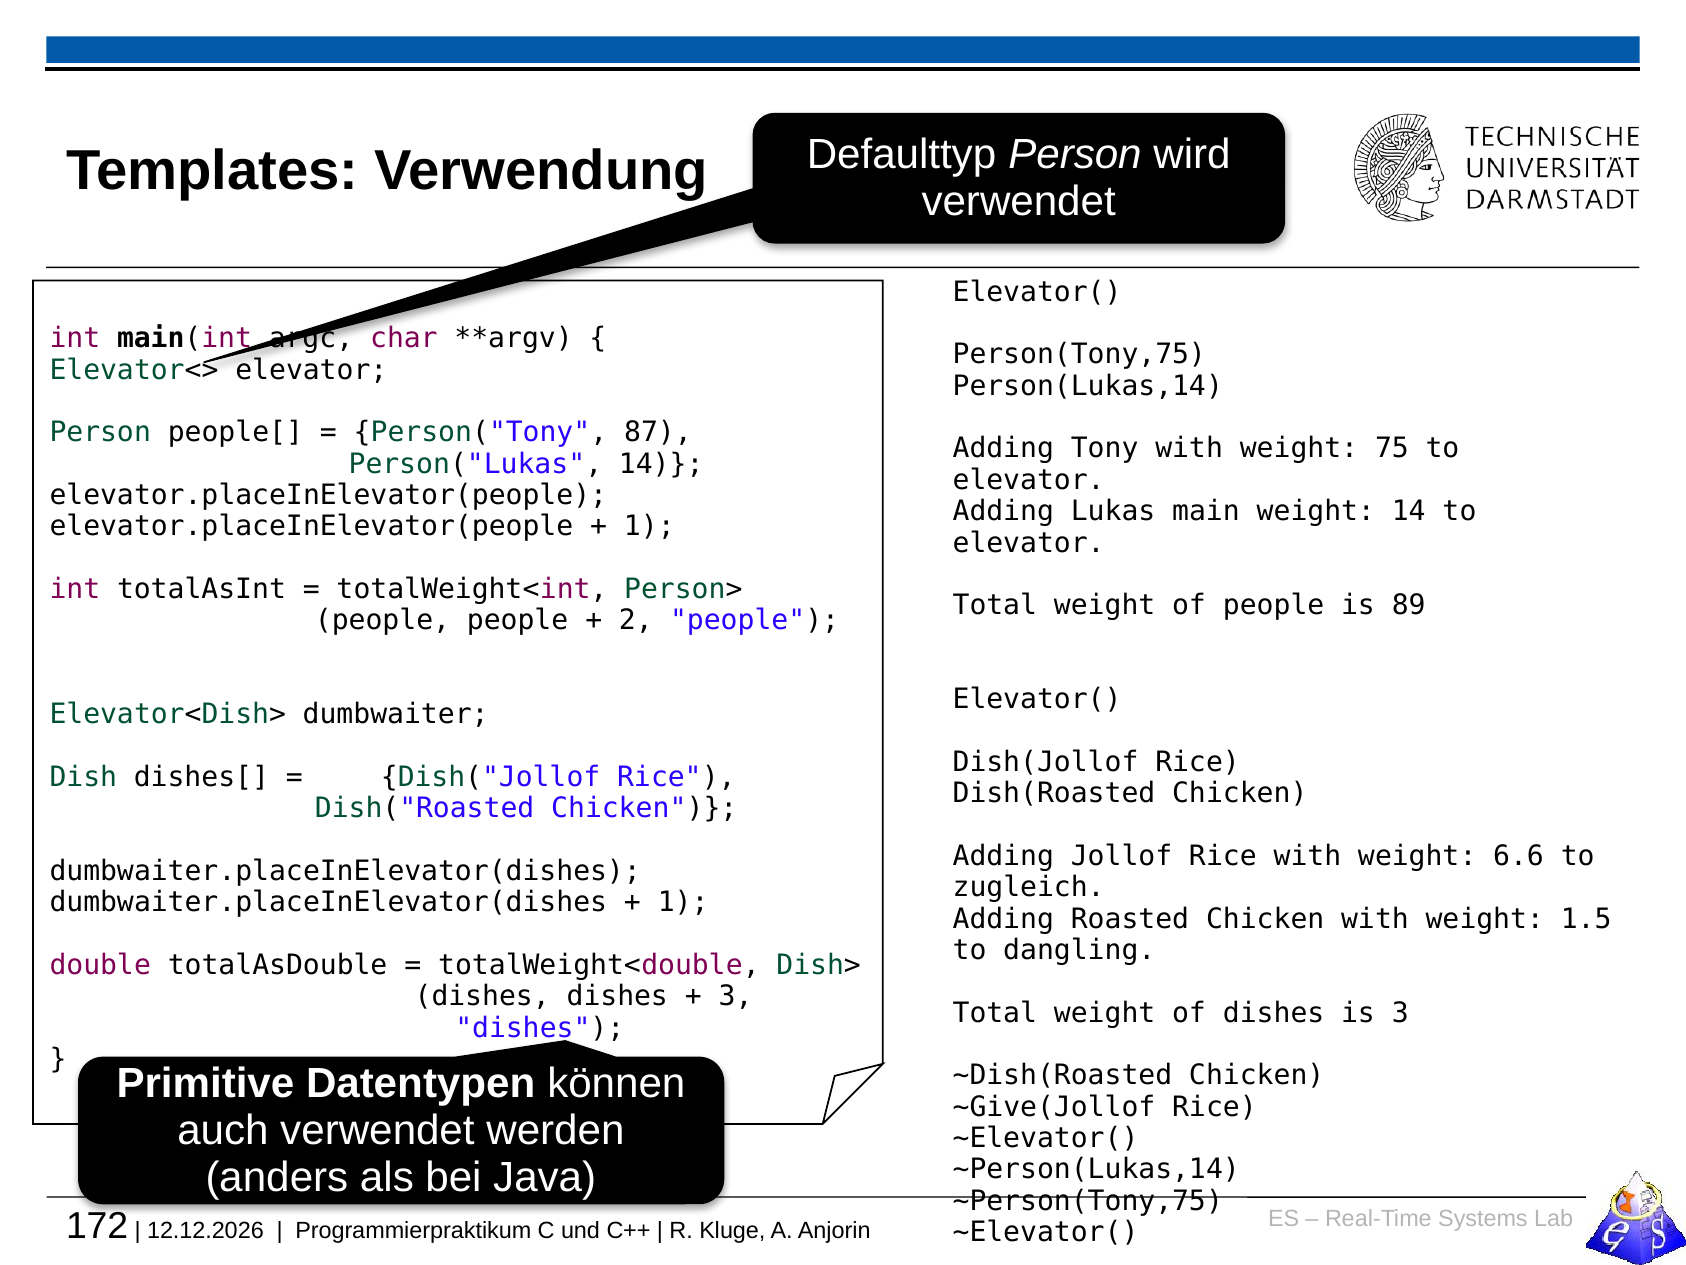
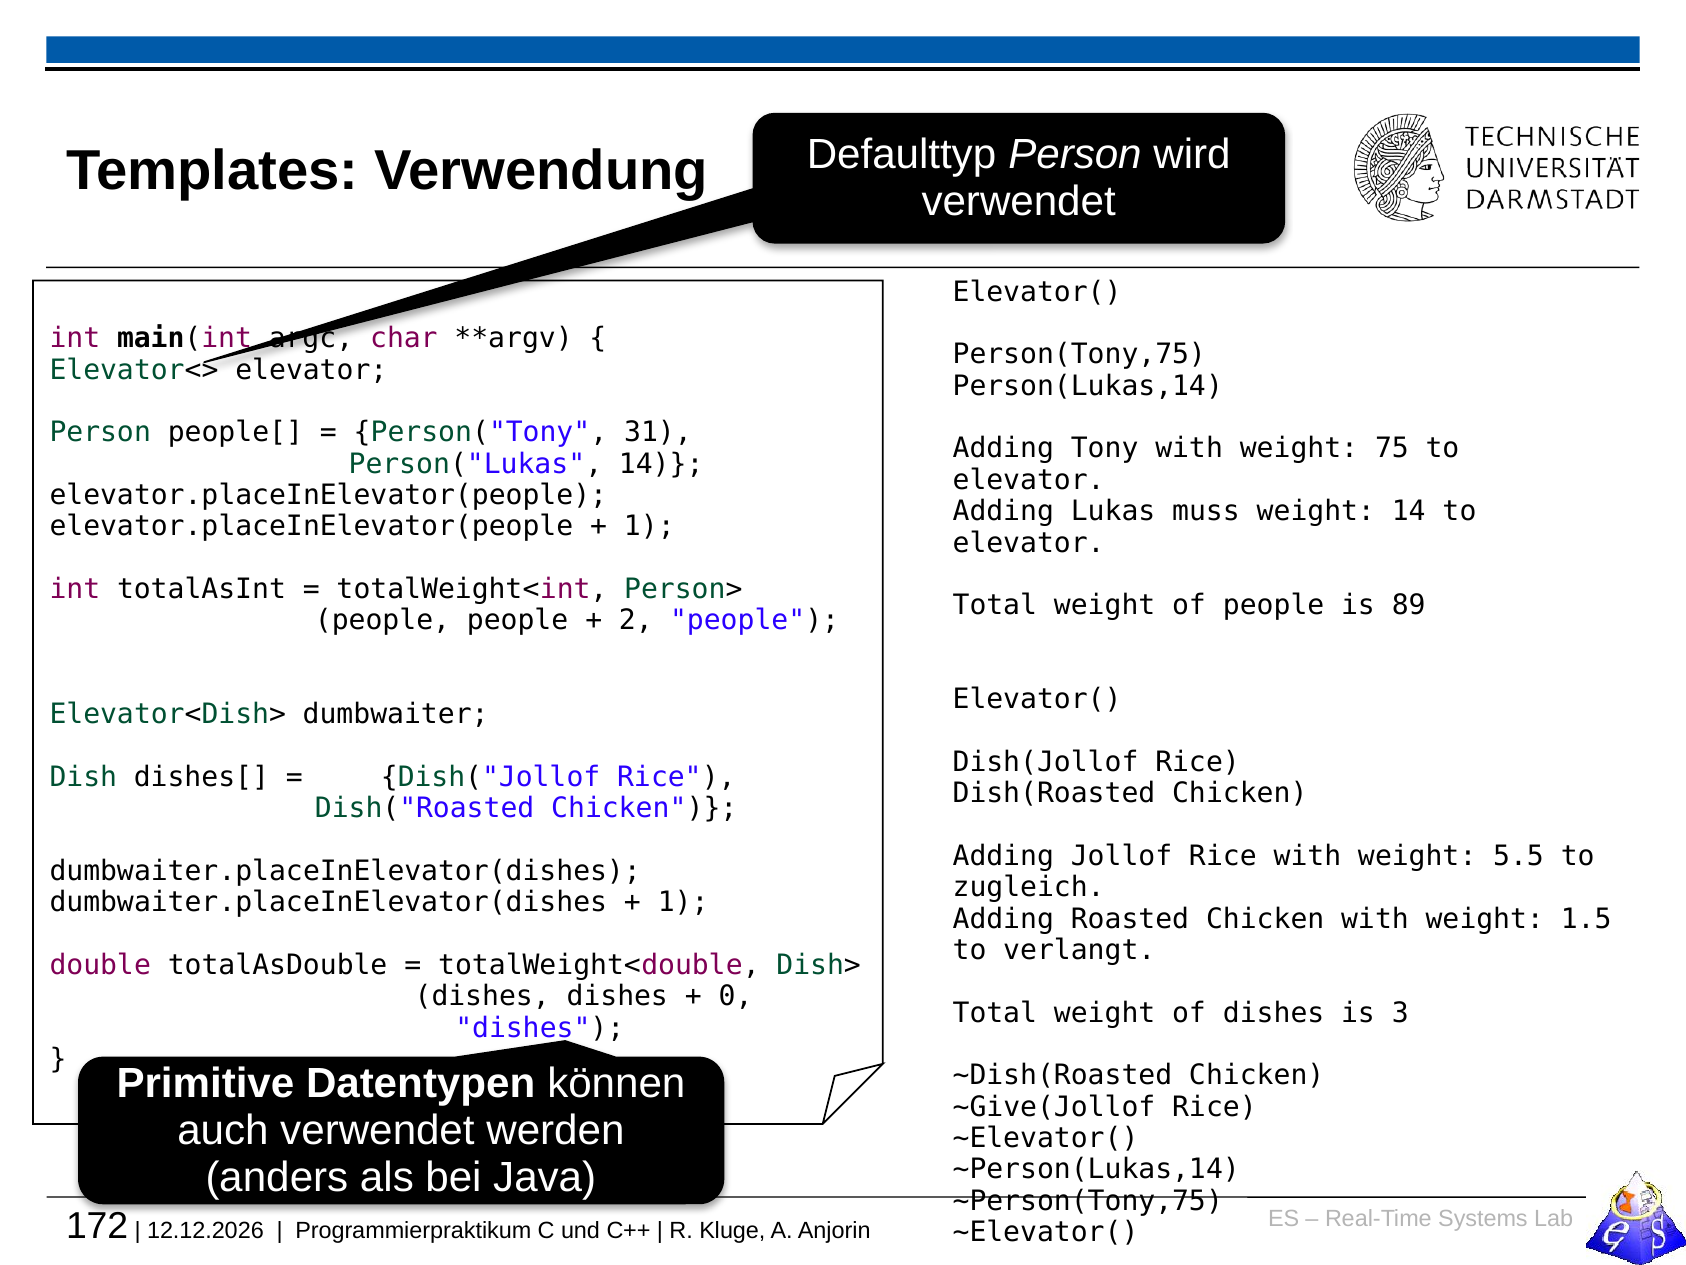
87: 87 -> 31 (658, 432)
main: main -> muss (1206, 511)
6.6: 6.6 -> 5.5 (1519, 856)
dangling: dangling -> verlangt (1079, 950)
3: 3 -> 0 (736, 996)
